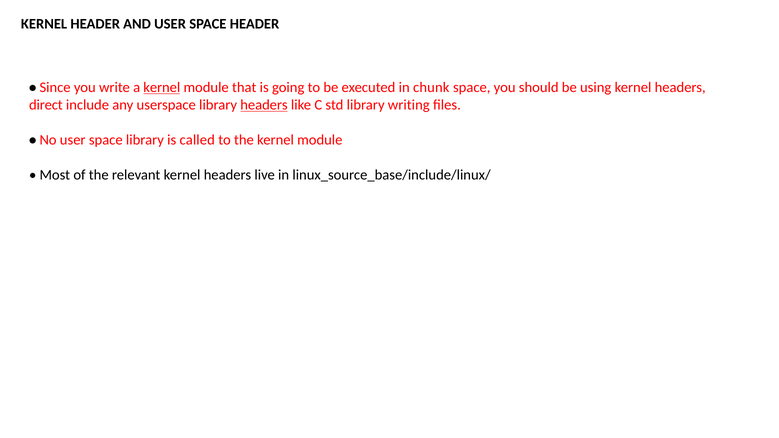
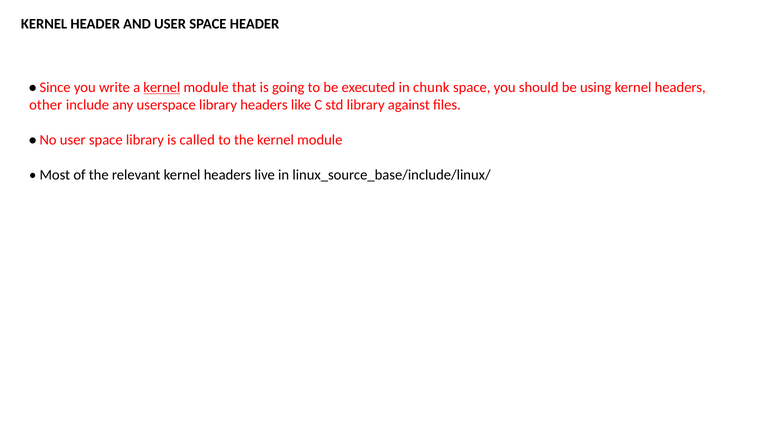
direct: direct -> other (46, 105)
headers underline: present -> none (264, 105)
writing: writing -> against (409, 105)
